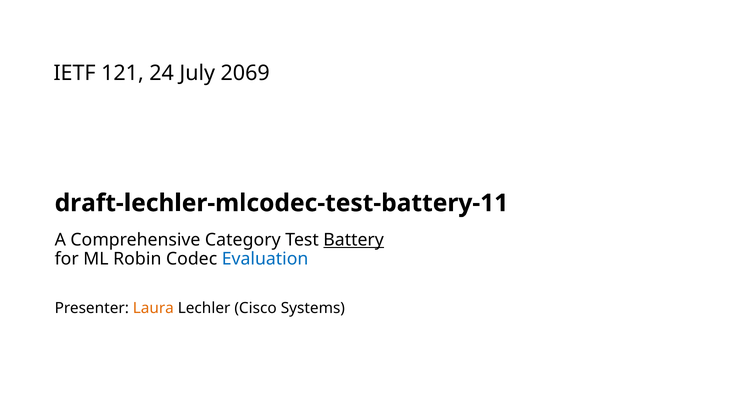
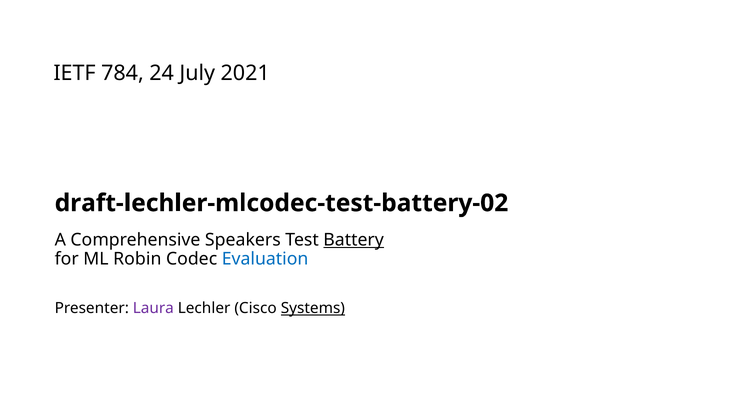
121: 121 -> 784 (122, 73)
2069: 2069 -> 2021 (245, 73)
draft-lechler-mlcodec-test-battery-11: draft-lechler-mlcodec-test-battery-11 -> draft-lechler-mlcodec-test-battery-02 (281, 203)
Category: Category -> Speakers (243, 240)
Laura colour: orange -> purple (153, 309)
Systems underline: none -> present (313, 309)
